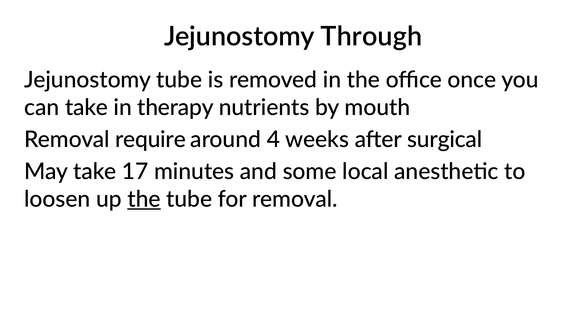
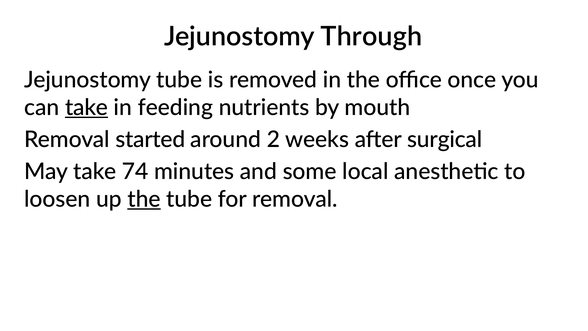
take underline: none -> present (87, 107)
therapy: therapy -> feeding (175, 107)
require: require -> started (150, 140)
4: 4 -> 2 (273, 140)
17: 17 -> 74 (135, 172)
